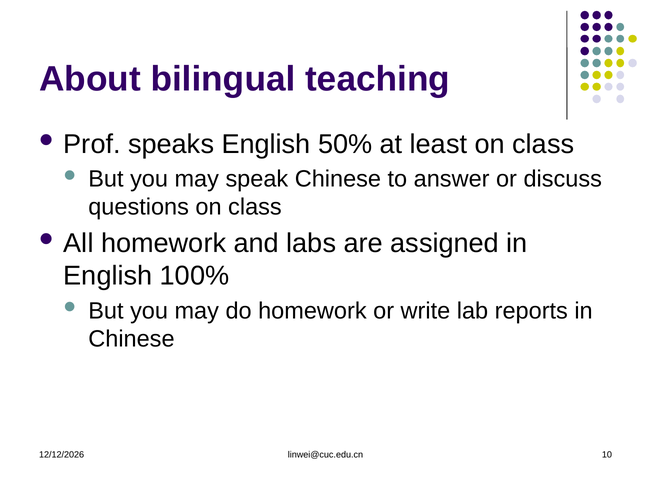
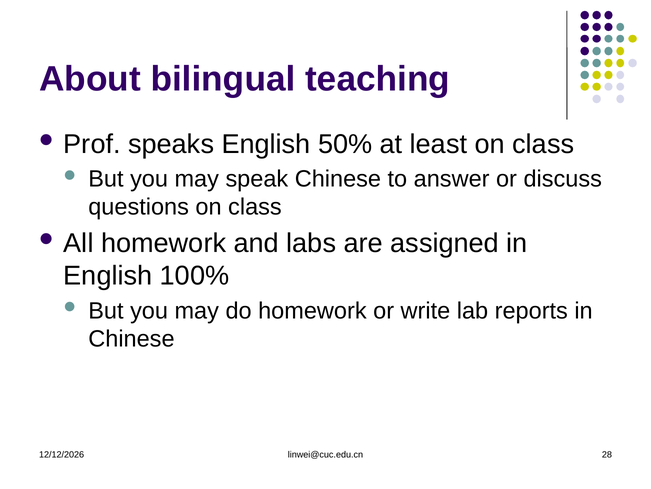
10: 10 -> 28 (607, 454)
